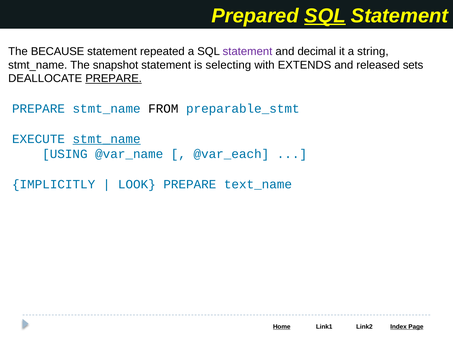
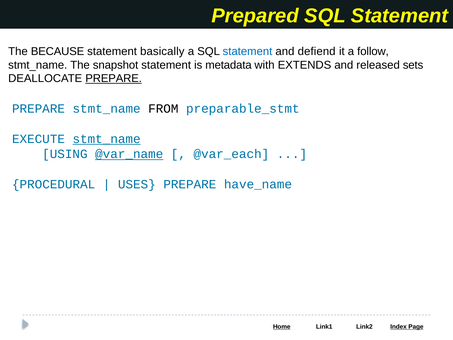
SQL underline: present -> none (325, 16)
repeated: repeated -> basically (162, 51)
statement colour: purple -> blue (247, 51)
decimal: decimal -> defiend (317, 51)
string: string -> follow (373, 51)
selecting: selecting -> metadata (228, 65)
@var_name underline: none -> present (129, 154)
IMPLICITLY: IMPLICITLY -> PROCEDURAL (54, 184)
LOOK: LOOK -> USES (137, 184)
text_name: text_name -> have_name (258, 184)
